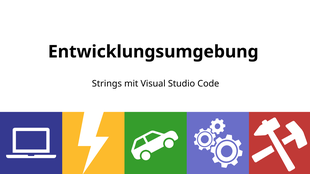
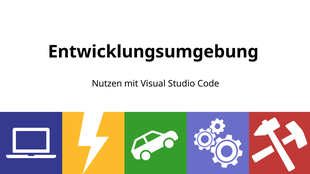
Strings: Strings -> Nutzen (107, 84)
